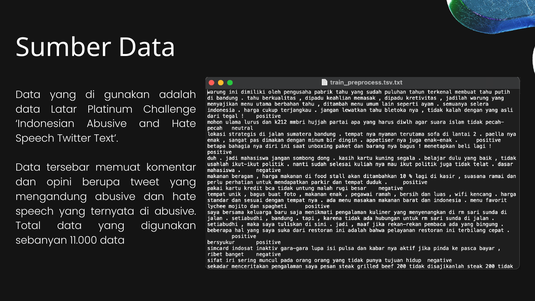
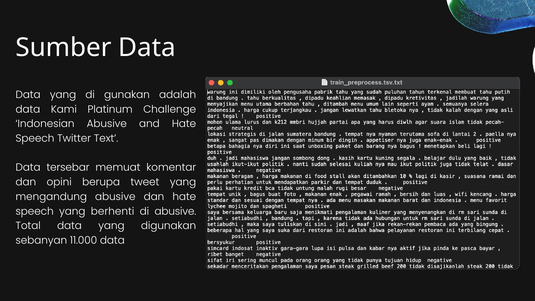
Latar: Latar -> Kami (64, 109)
ternyata: ternyata -> berhenti (113, 211)
